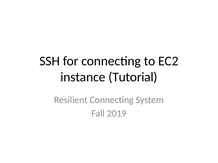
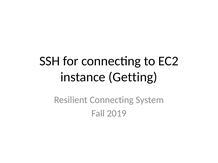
Tutorial: Tutorial -> Getting (133, 77)
